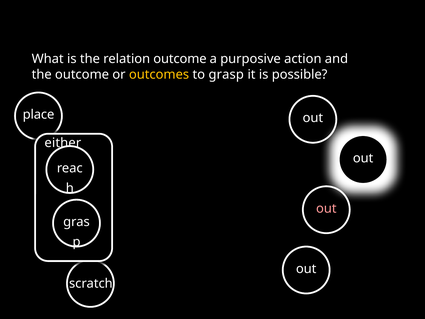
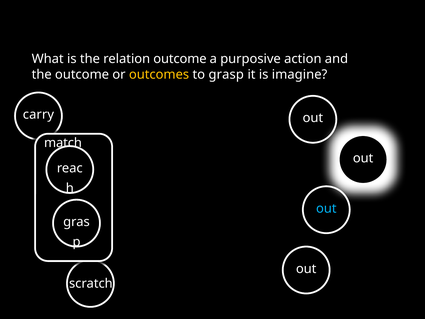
possible: possible -> imagine (300, 74)
place: place -> carry (38, 115)
either: either -> match (63, 143)
out colour: pink -> light blue (326, 208)
